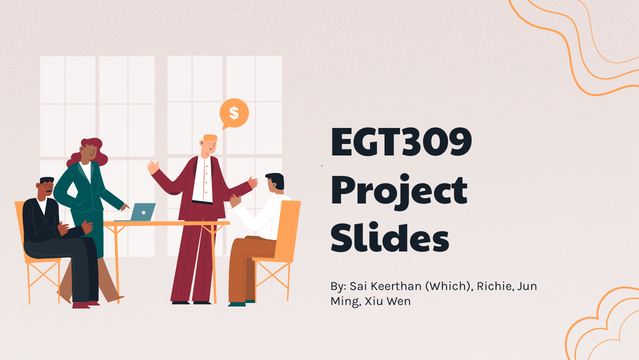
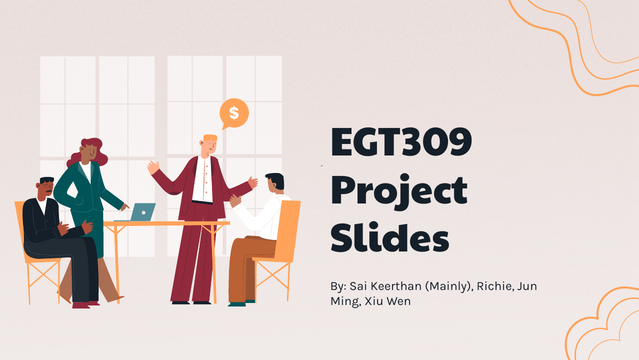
Which: Which -> Mainly (449, 286)
